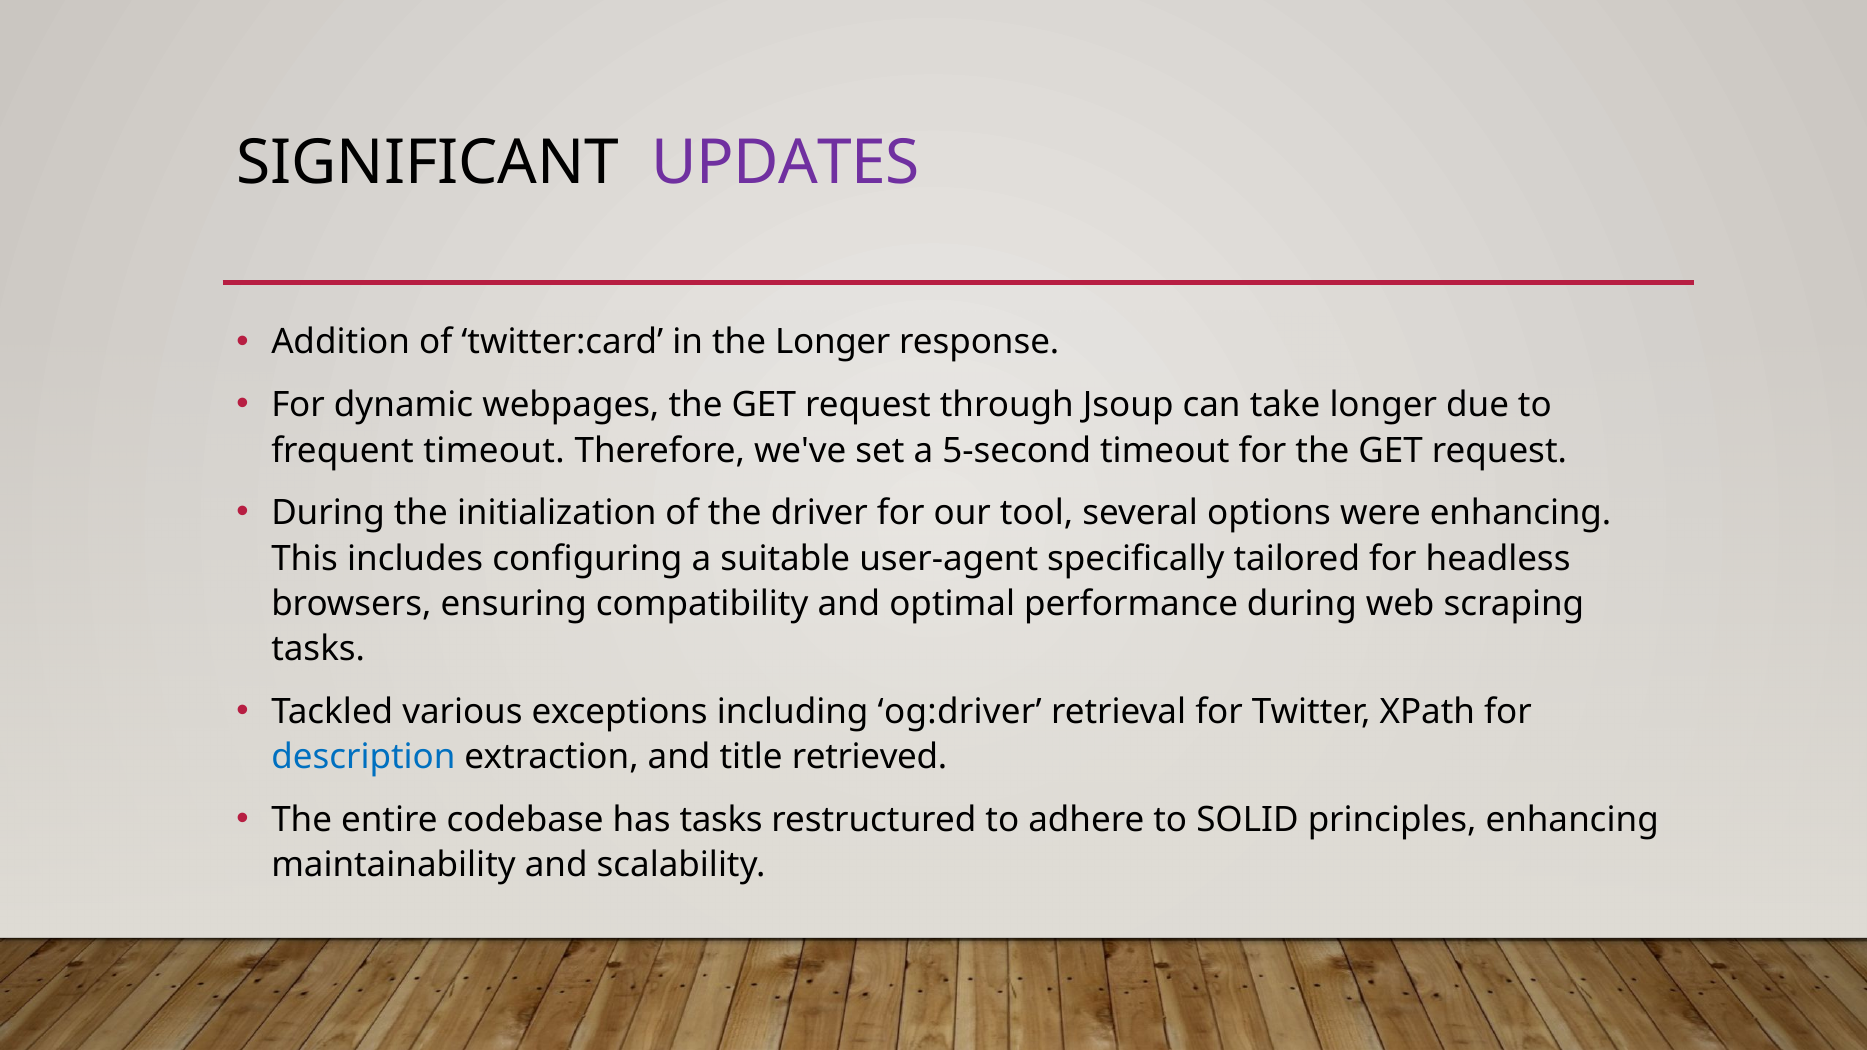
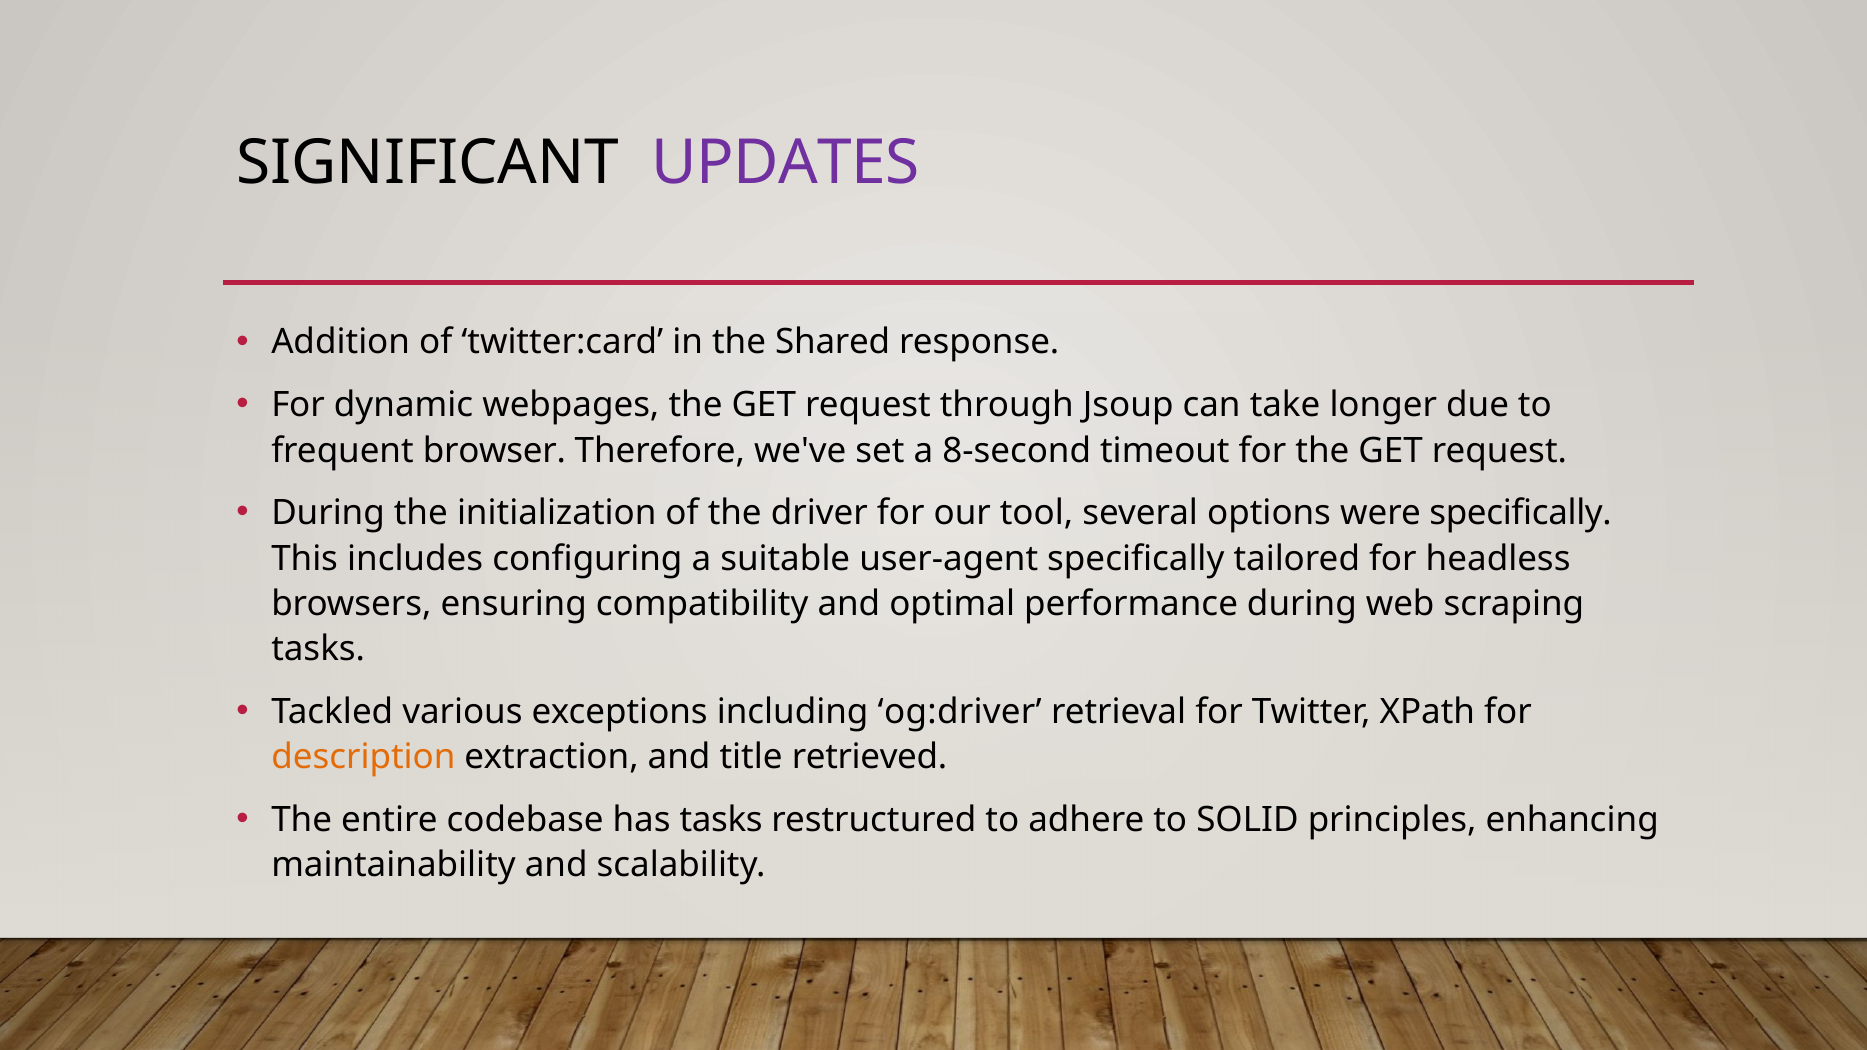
the Longer: Longer -> Shared (833, 342)
frequent timeout: timeout -> browser (494, 451)
5-second: 5-second -> 8-second (1017, 451)
were enhancing: enhancing -> specifically (1521, 513)
description colour: blue -> orange (363, 757)
